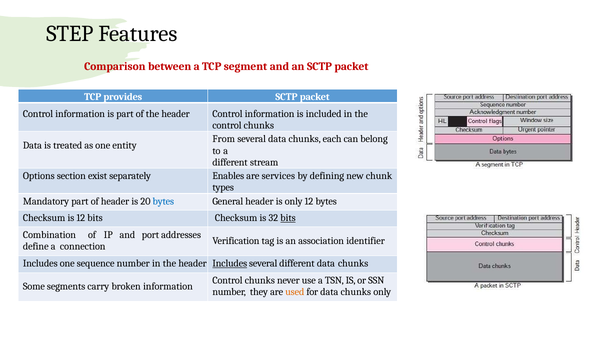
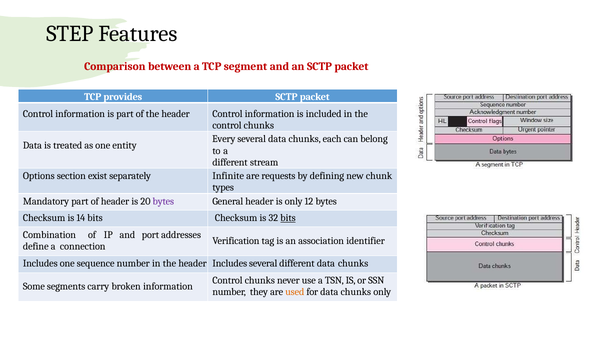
From: From -> Every (224, 139)
Enables: Enables -> Infinite (228, 176)
services: services -> requests (278, 176)
bytes colour: blue -> purple (163, 201)
is 12: 12 -> 14 (81, 218)
Includes underline: present -> none (230, 263)
